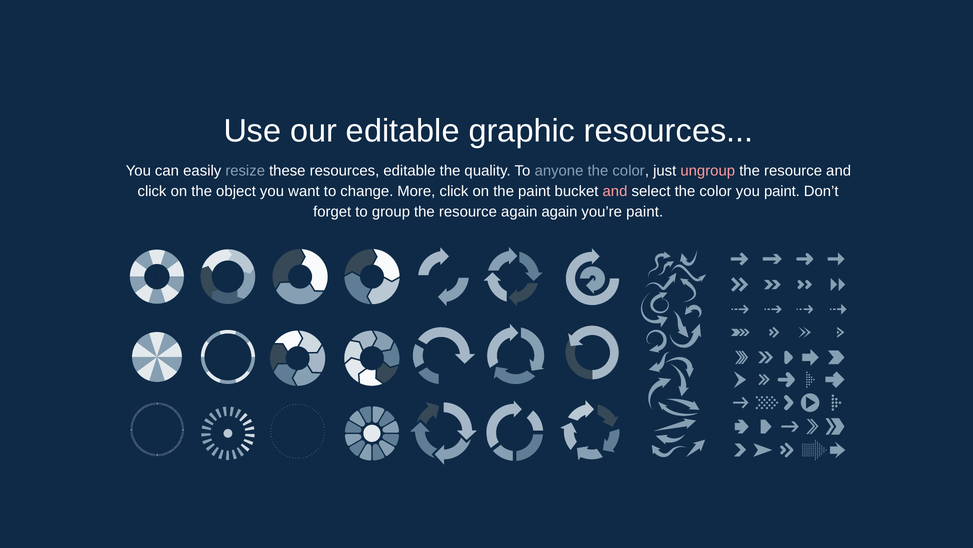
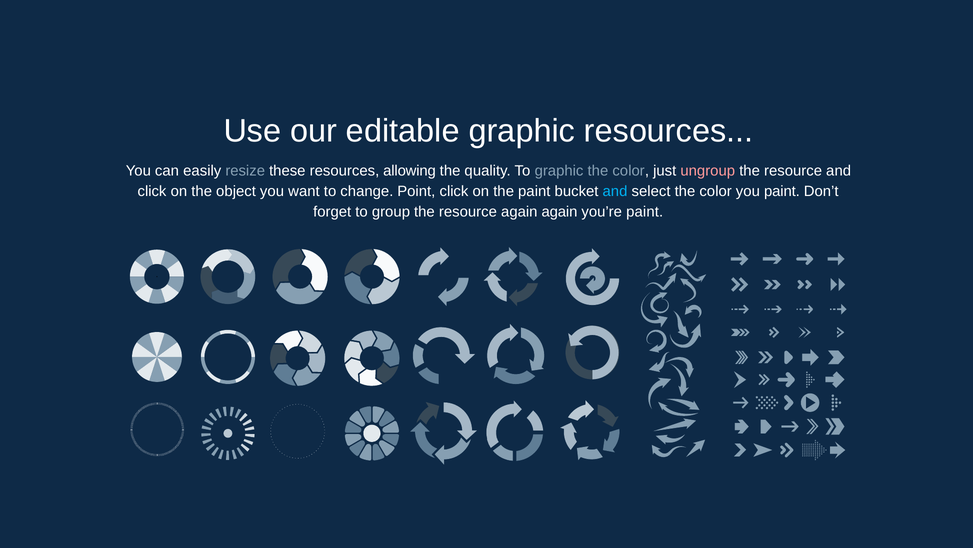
resources editable: editable -> allowing (410, 171)
To anyone: anyone -> graphic (559, 171)
More: More -> Point (416, 191)
and colour: pink -> light blue (615, 191)
